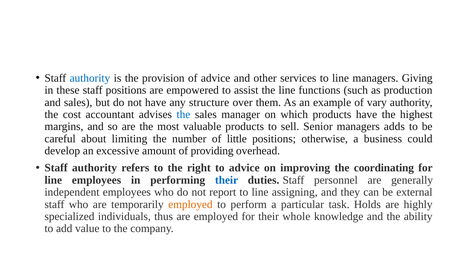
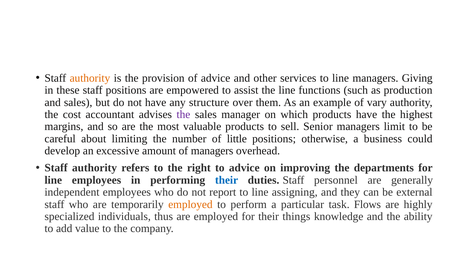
authority colour: blue -> orange (90, 78)
the colour: blue -> purple (183, 114)
adds: adds -> limit (394, 127)
of providing: providing -> managers (212, 151)
coordinating: coordinating -> departments (384, 168)
Holds: Holds -> Flows (367, 204)
whole: whole -> things (296, 216)
